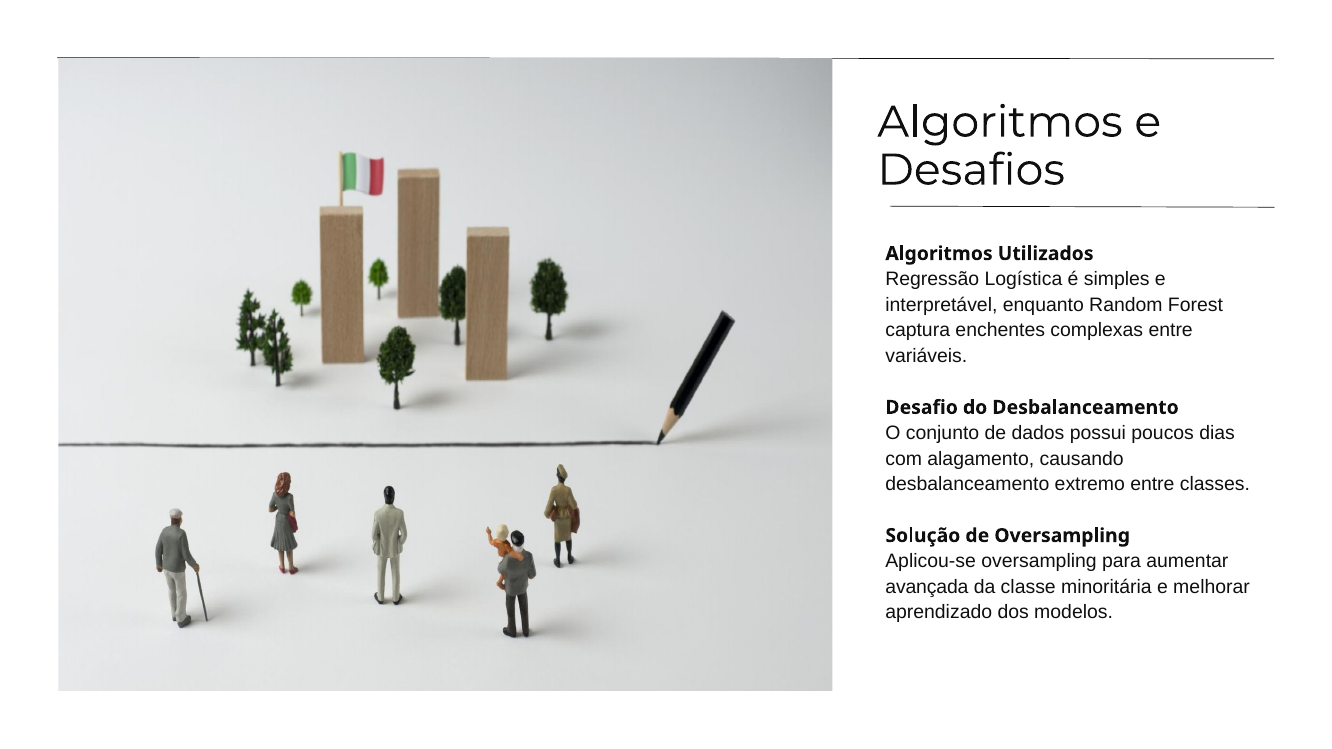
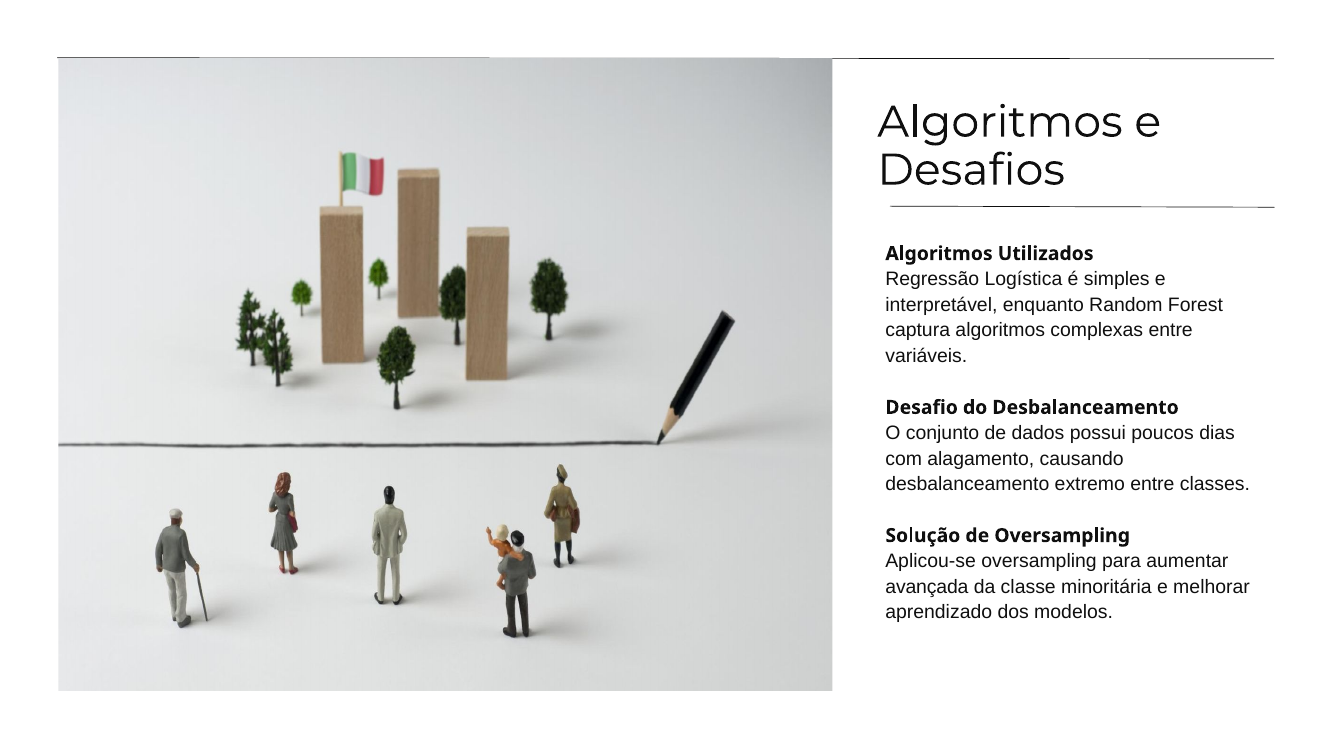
captura enchentes: enchentes -> algoritmos (1000, 331)
